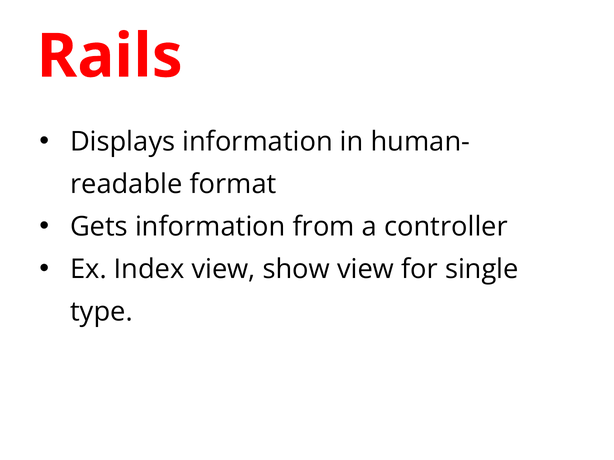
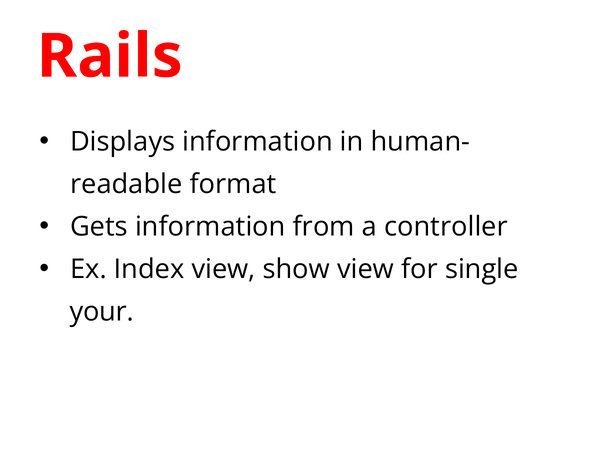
type: type -> your (102, 312)
